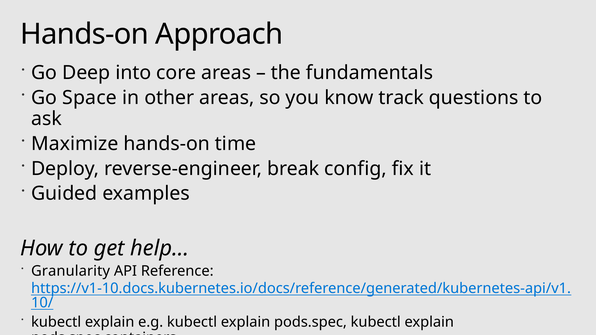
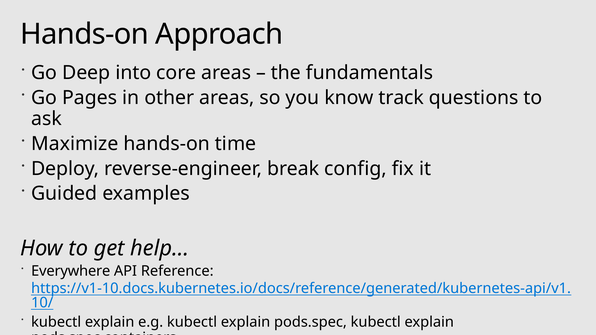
Space: Space -> Pages (90, 98)
Granularity: Granularity -> Everywhere (71, 271)
